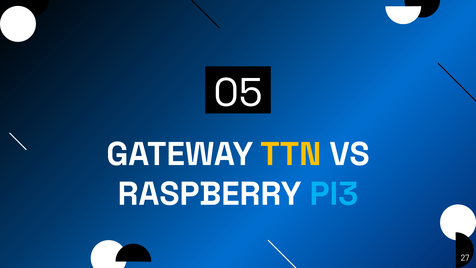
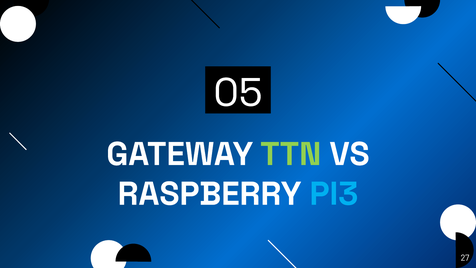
TTN colour: yellow -> light green (291, 154)
